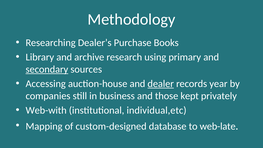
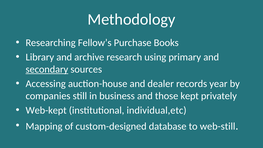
Dealer’s: Dealer’s -> Fellow’s (95, 43)
dealer underline: present -> none (161, 84)
Web-with: Web-with -> Web-kept (46, 110)
web-late: web-late -> web-still (218, 126)
